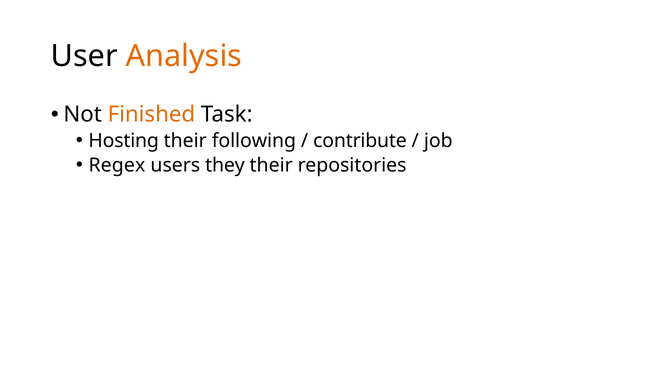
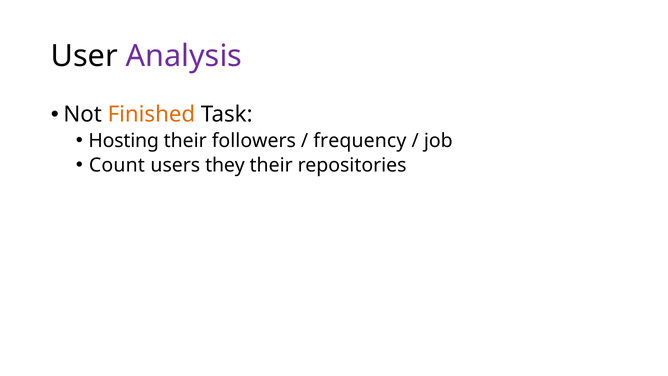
Analysis colour: orange -> purple (184, 56)
following: following -> followers (254, 140)
contribute: contribute -> frequency (360, 140)
Regex: Regex -> Count (117, 165)
